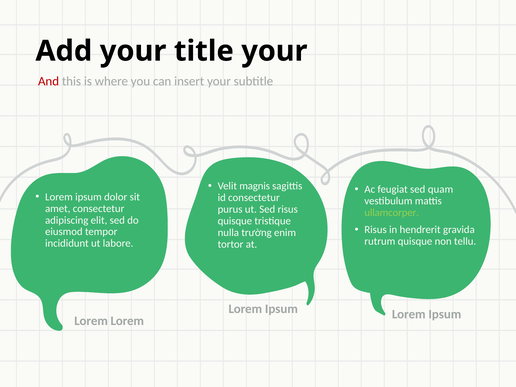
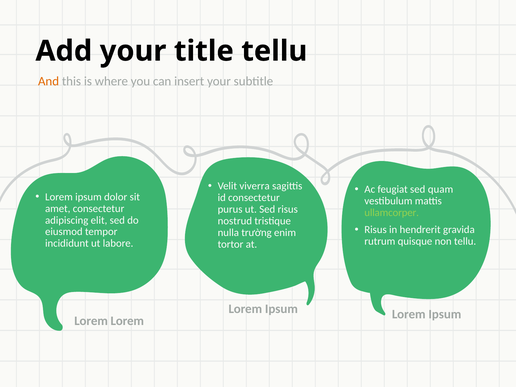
title your: your -> tellu (274, 51)
And colour: red -> orange (49, 81)
magnis: magnis -> viverra (255, 186)
quisque: quisque -> nostrud (235, 221)
